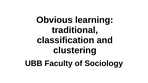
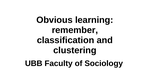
traditional: traditional -> remember (75, 30)
